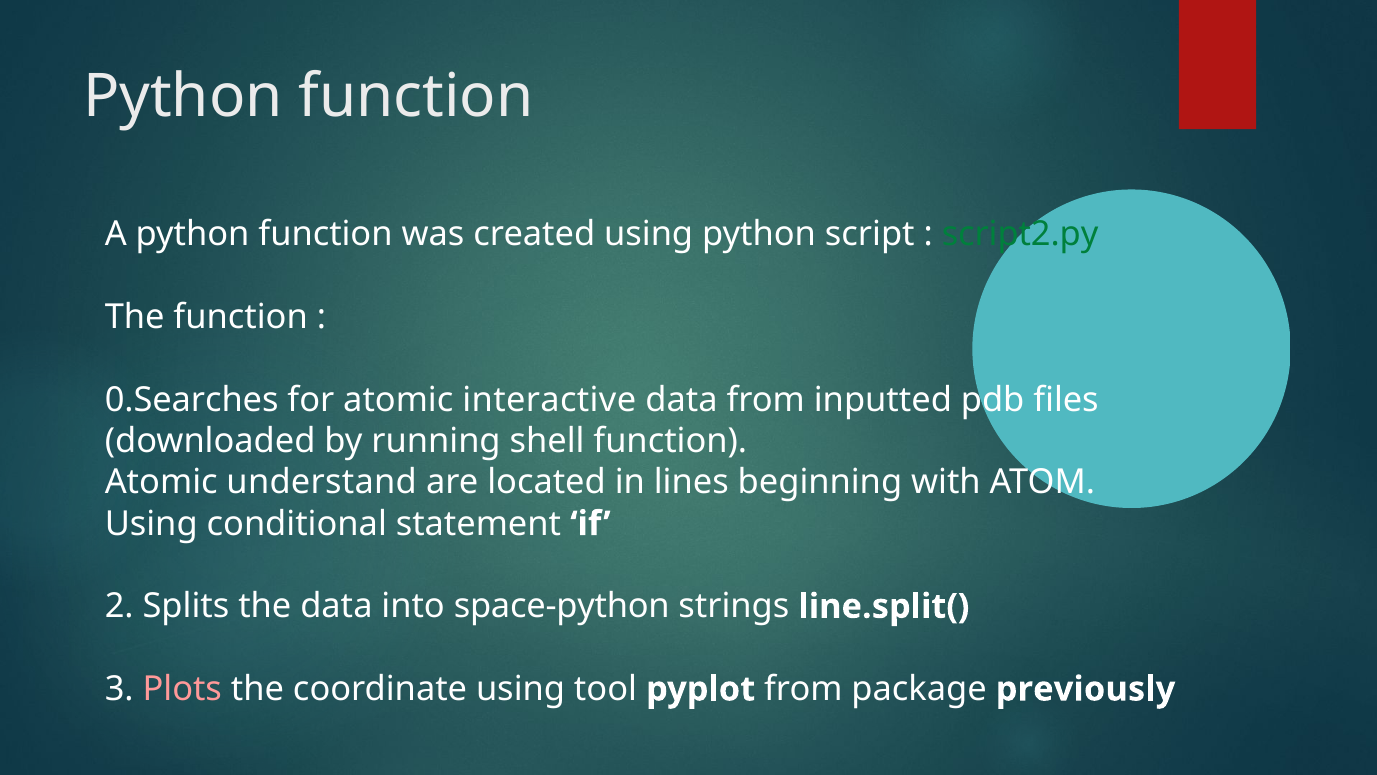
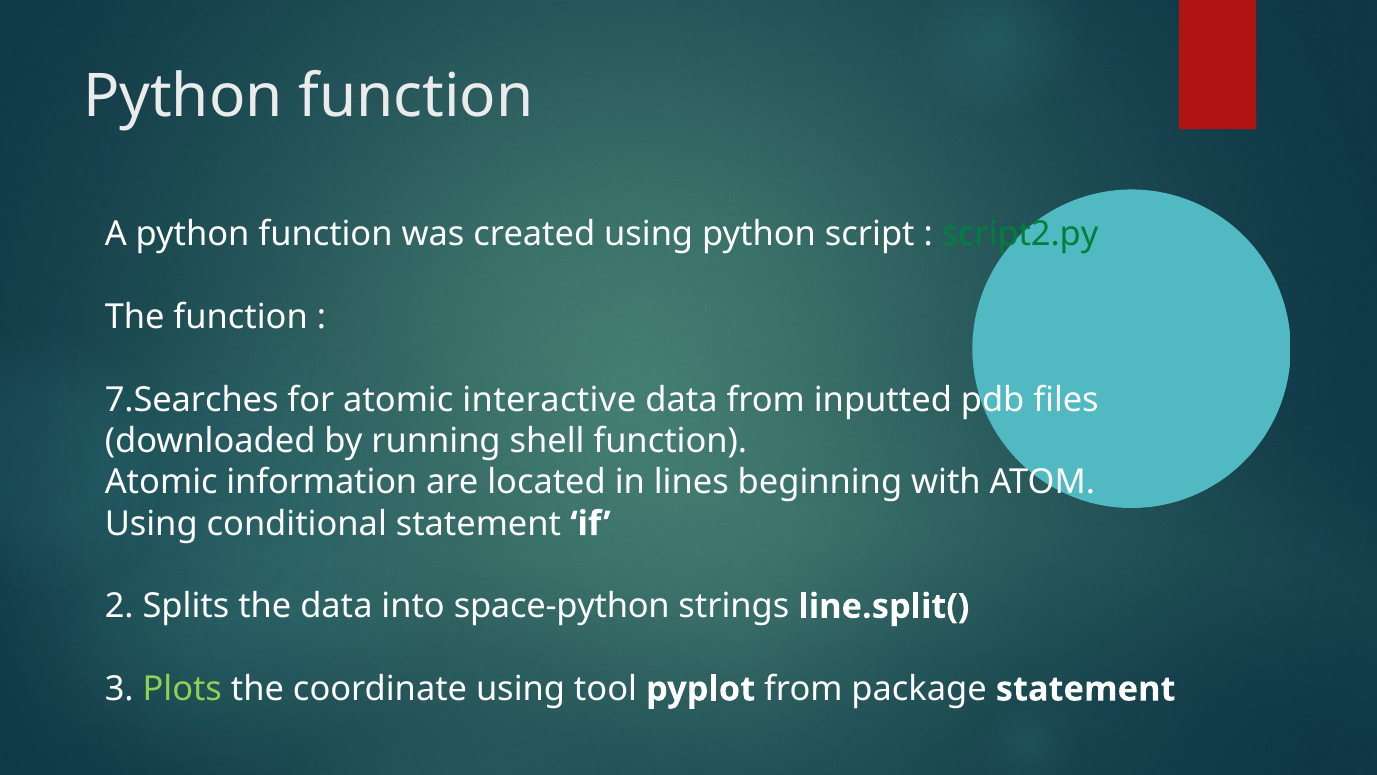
0.Searches: 0.Searches -> 7.Searches (192, 400)
understand: understand -> information (322, 482)
Plots colour: pink -> light green (182, 689)
package previously: previously -> statement (1086, 689)
